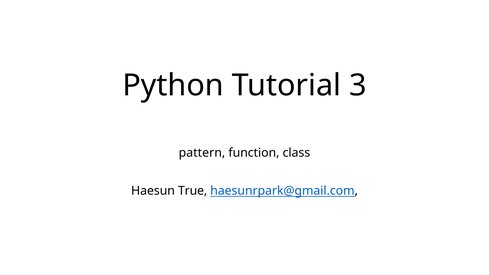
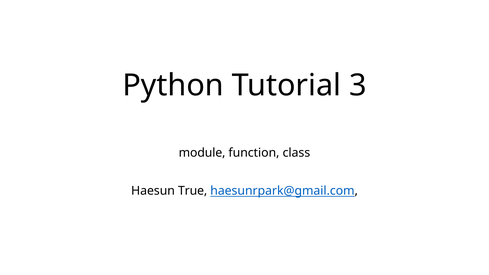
pattern: pattern -> module (202, 153)
